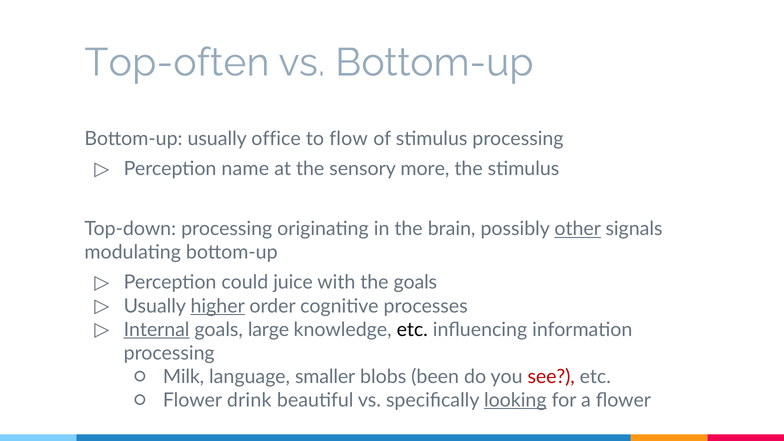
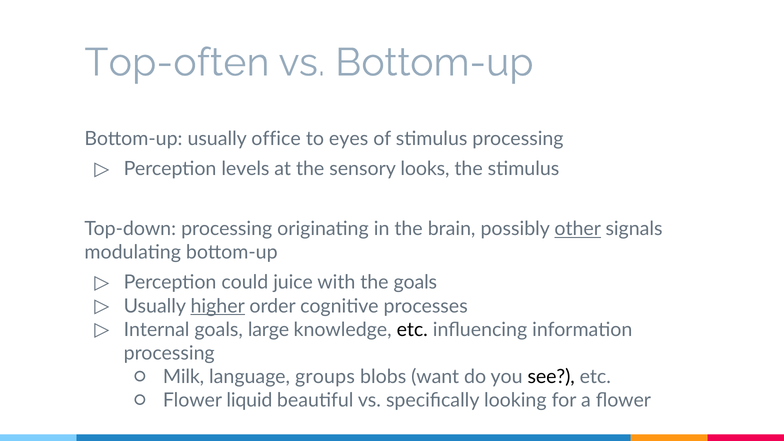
flow: flow -> eyes (349, 139)
name: name -> levels (245, 169)
more: more -> looks (425, 169)
Internal underline: present -> none (157, 330)
smaller: smaller -> groups (325, 377)
been: been -> want (435, 377)
see colour: red -> black (551, 377)
drink: drink -> liquid (249, 400)
looking underline: present -> none (515, 400)
